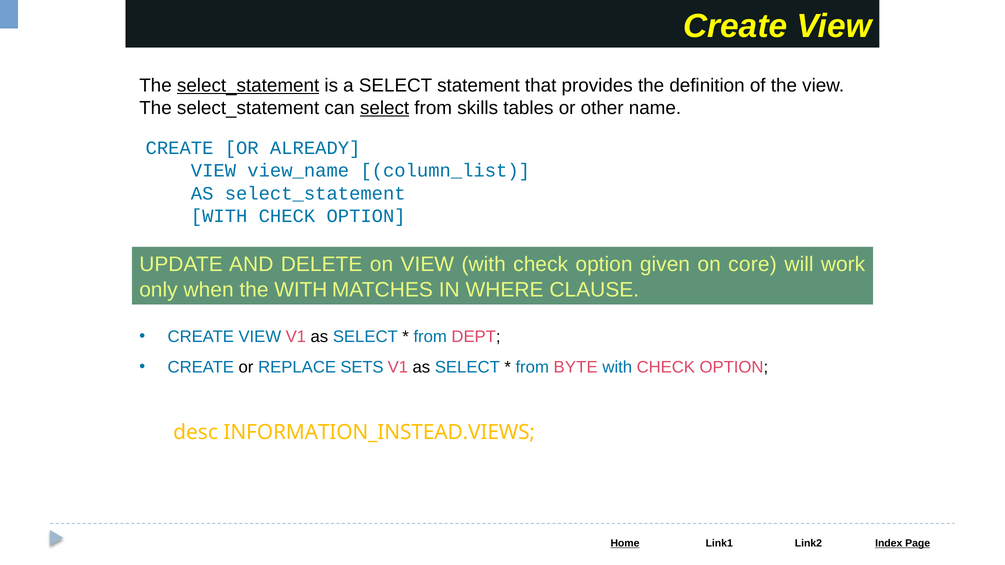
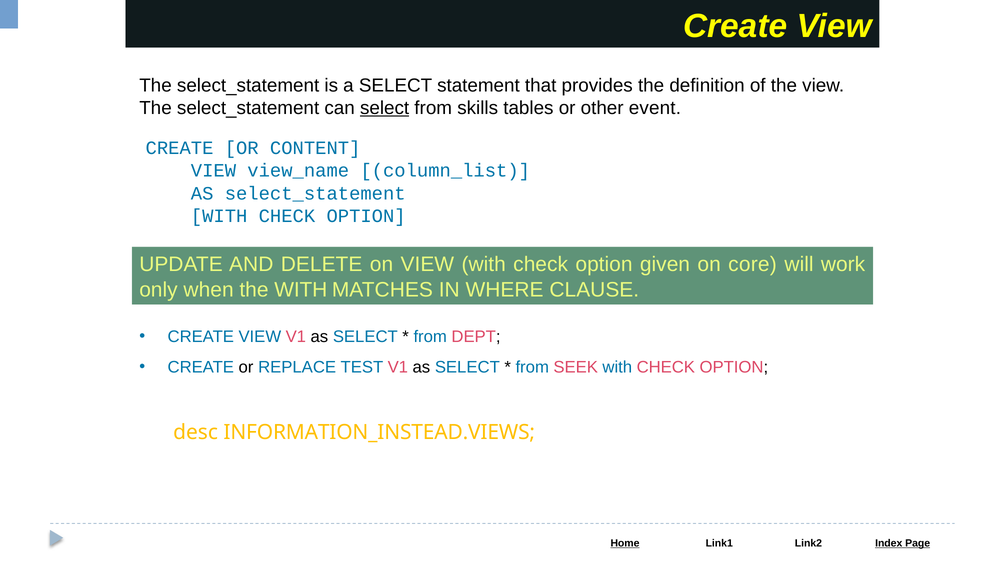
select_statement underline: present -> none (248, 85)
name: name -> event (655, 108)
ALREADY: ALREADY -> CONTENT (315, 148)
SETS: SETS -> TEST (362, 367)
BYTE: BYTE -> SEEK (576, 367)
